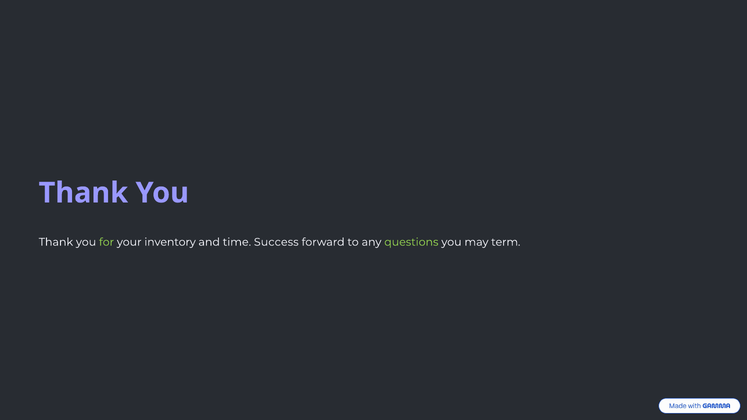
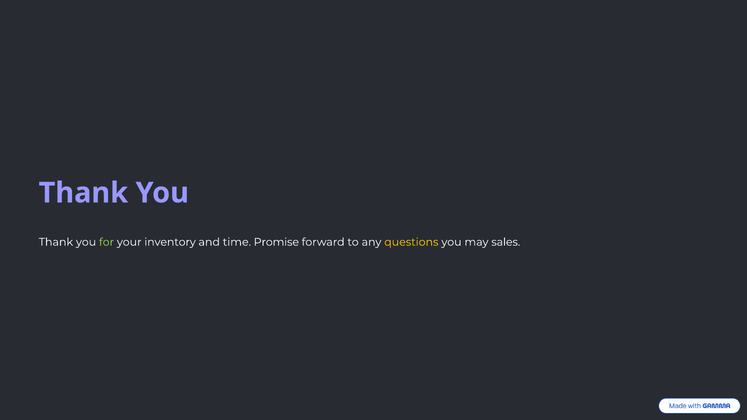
Success: Success -> Promise (276, 242)
questions colour: light green -> yellow (411, 242)
term: term -> sales (506, 242)
